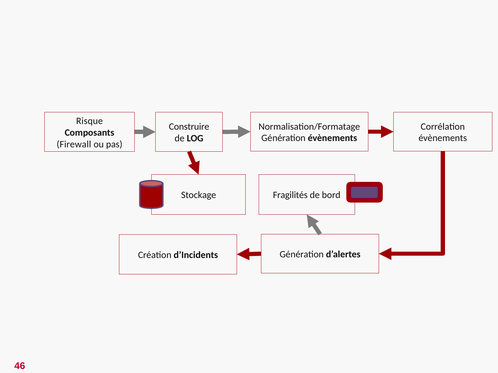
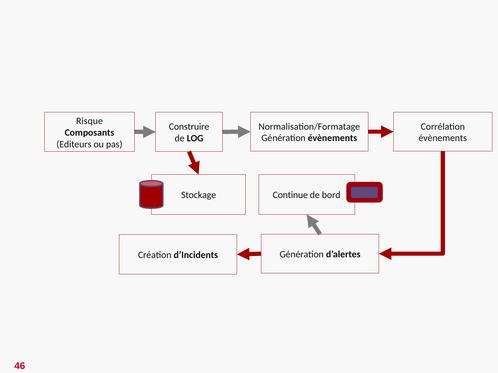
Firewall: Firewall -> Editeurs (74, 144)
Fragilités: Fragilités -> Continue (290, 195)
